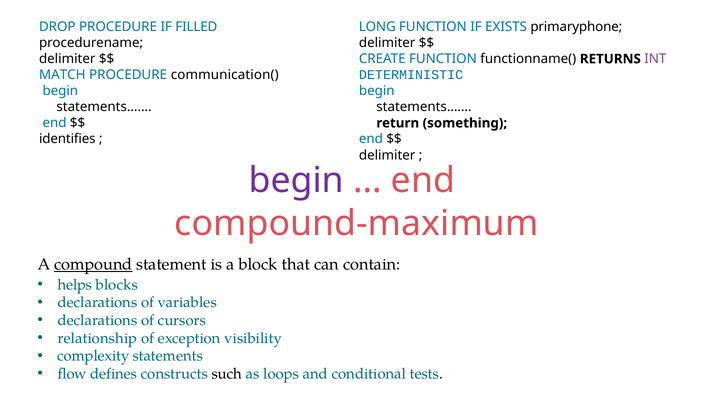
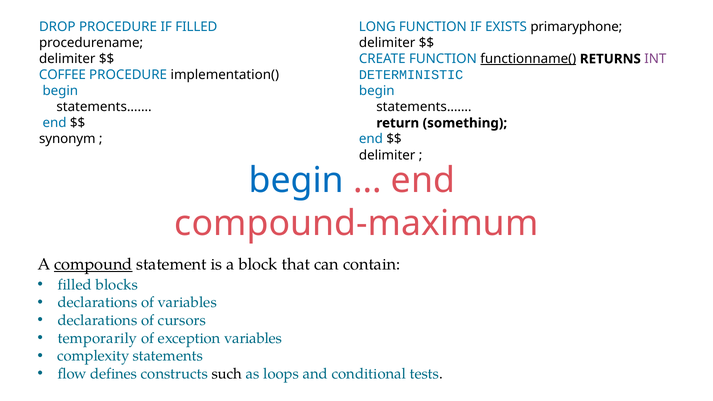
functionname( underline: none -> present (528, 59)
MATCH: MATCH -> COFFEE (62, 75)
communication(: communication( -> implementation( (225, 75)
identifies: identifies -> synonym (67, 139)
begin colour: purple -> blue (296, 181)
helps: helps -> filled (75, 285)
relationship: relationship -> temporarily (97, 338)
exception visibility: visibility -> variables (253, 338)
